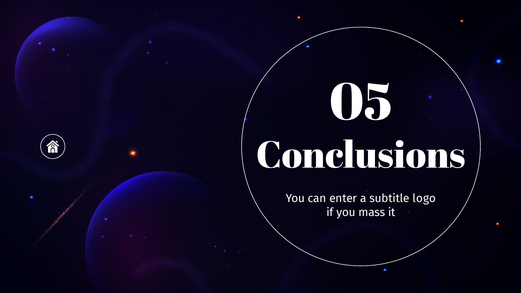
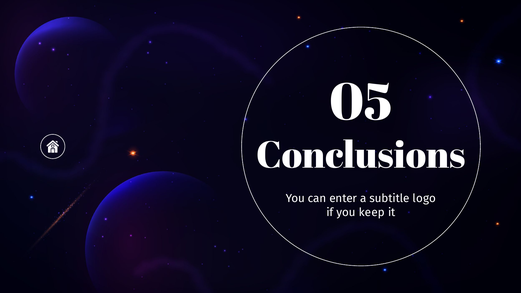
mass: mass -> keep (372, 212)
